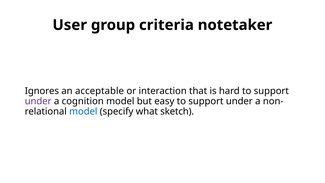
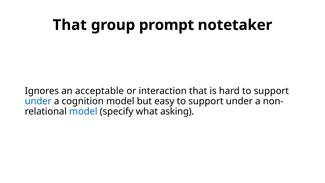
User: User -> That (70, 25)
criteria: criteria -> prompt (167, 25)
under colour: purple -> blue (38, 101)
sketch: sketch -> asking (177, 111)
